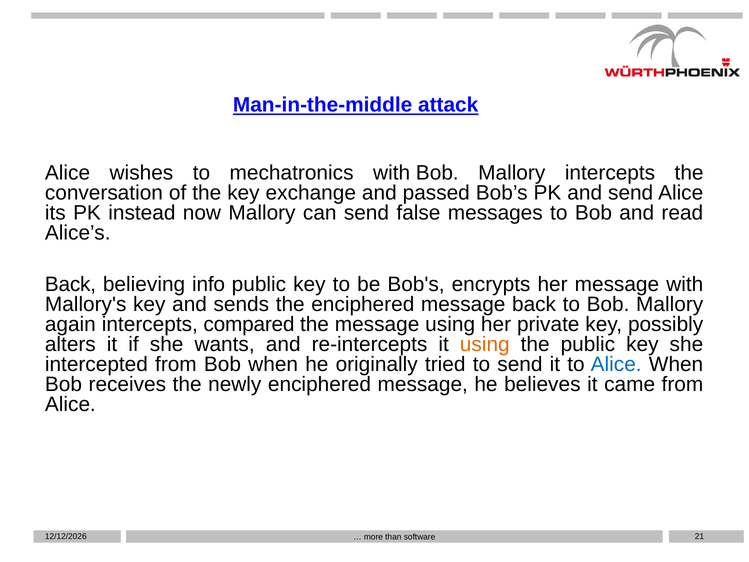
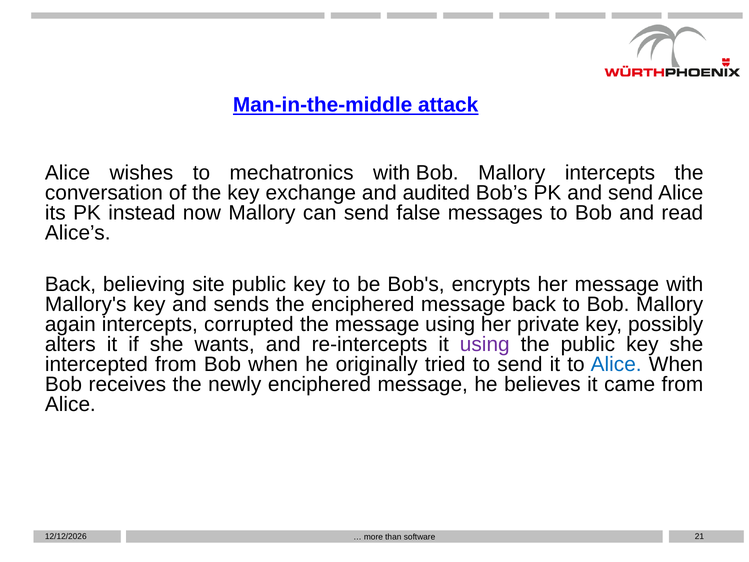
passed: passed -> audited (436, 193)
info: info -> site (208, 284)
compared: compared -> corrupted (249, 324)
using colour: orange -> purple (485, 344)
